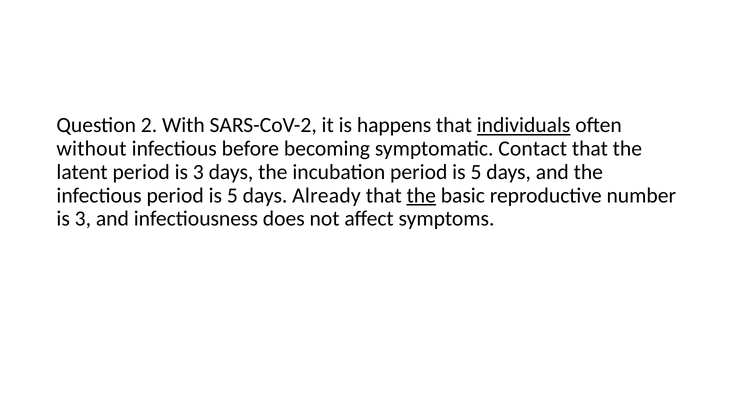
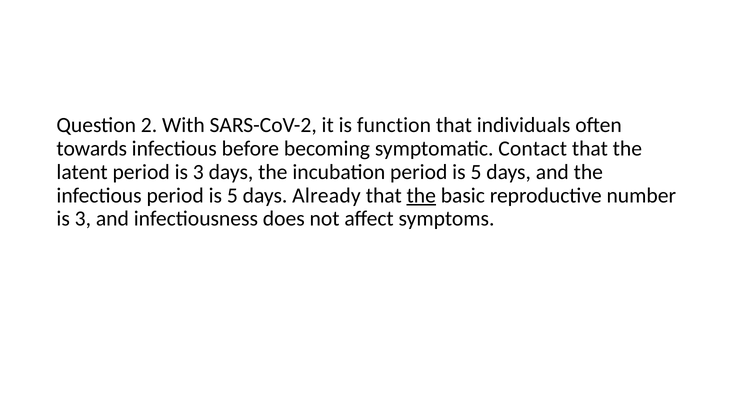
happens: happens -> function (394, 125)
individuals underline: present -> none (524, 125)
without: without -> towards (92, 149)
